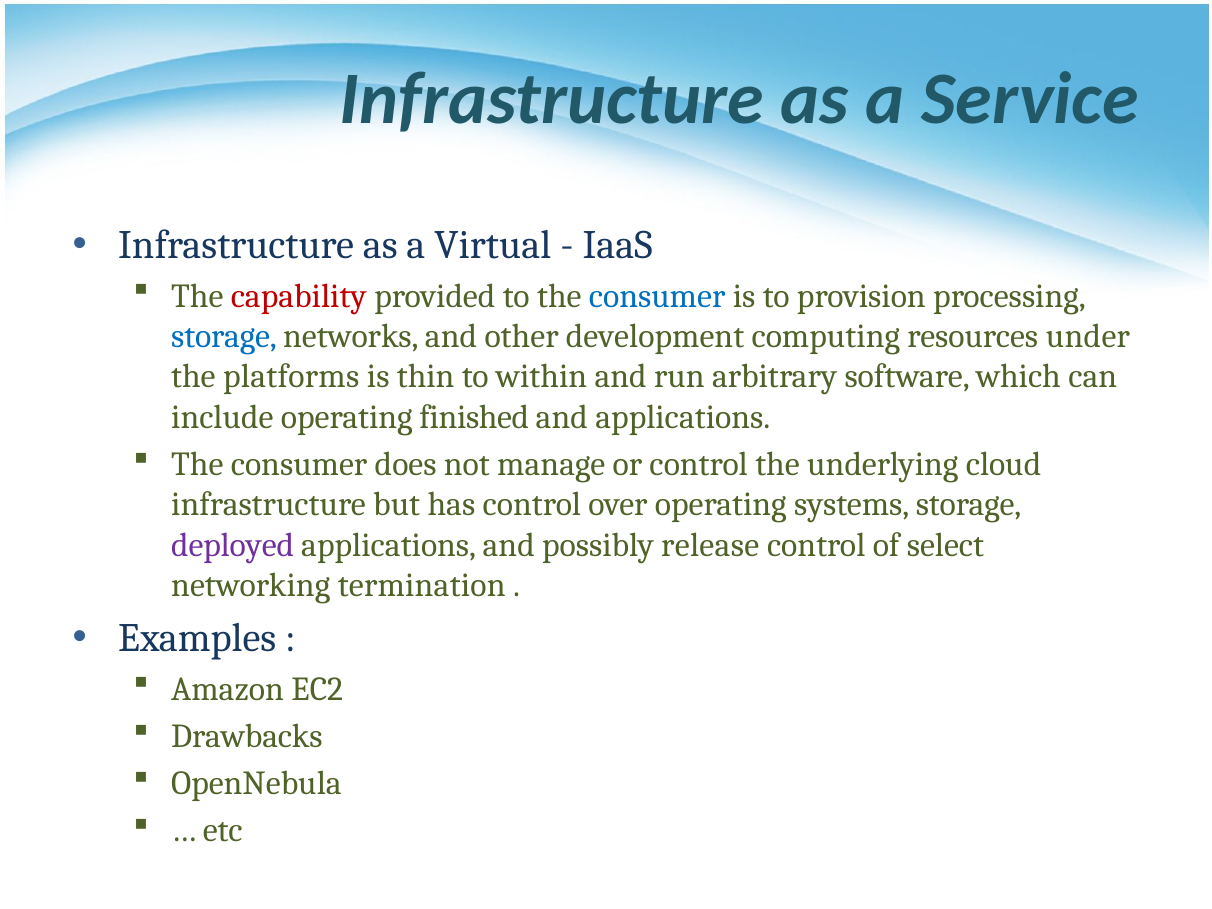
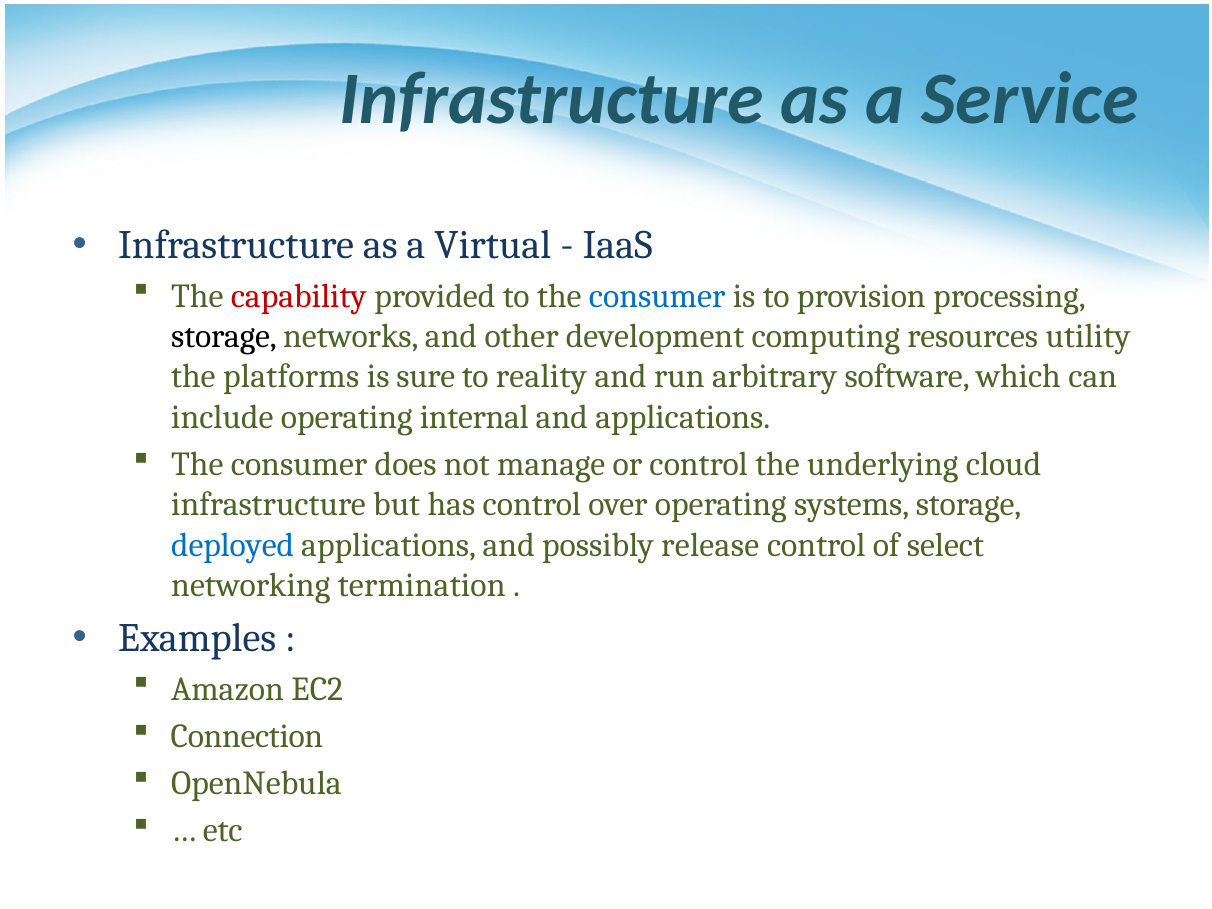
storage colour: blue -> black (224, 336)
under: under -> utility (1088, 336)
thin: thin -> sure (426, 377)
within: within -> reality (541, 377)
finished: finished -> internal (474, 417)
deployed colour: purple -> blue (233, 545)
Drawbacks: Drawbacks -> Connection (247, 736)
